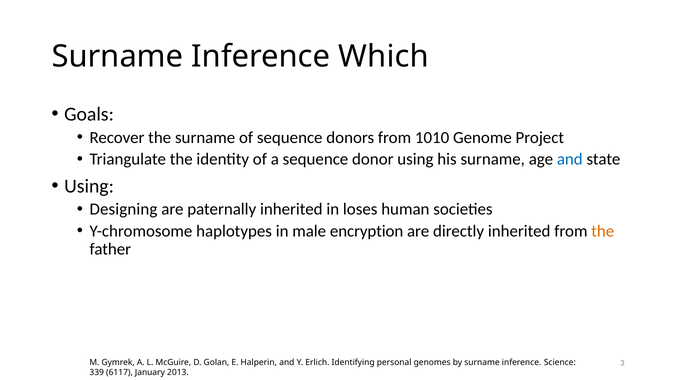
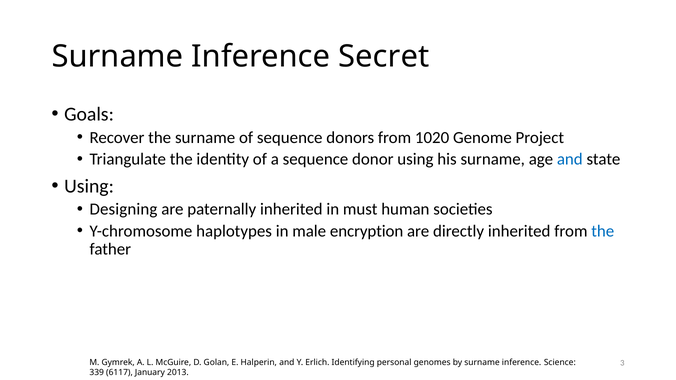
Which: Which -> Secret (384, 57)
1010: 1010 -> 1020 (432, 138)
loses: loses -> must (360, 209)
the colour: orange -> blue (603, 231)
